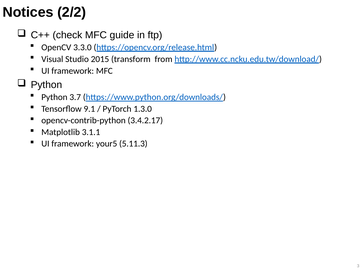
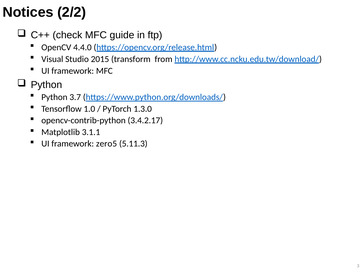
3.3.0: 3.3.0 -> 4.4.0 (82, 47)
9.1: 9.1 -> 1.0 (89, 109)
your5: your5 -> zero5 (107, 144)
